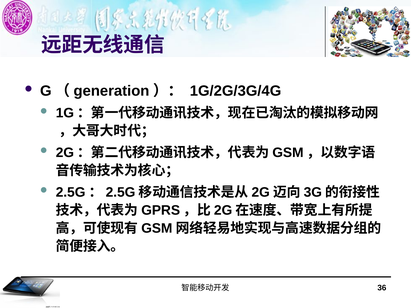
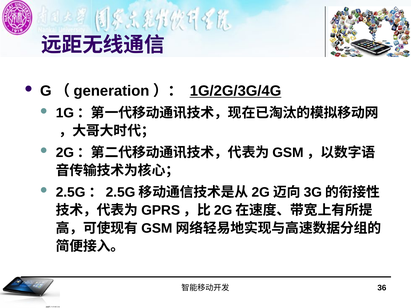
1G/2G/3G/4G underline: none -> present (236, 91)
